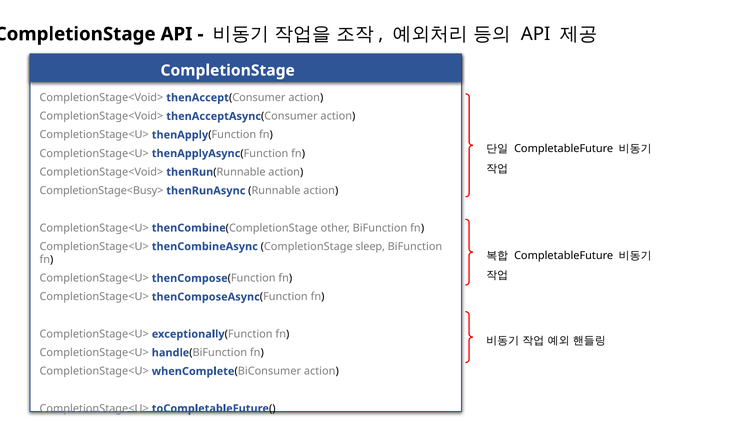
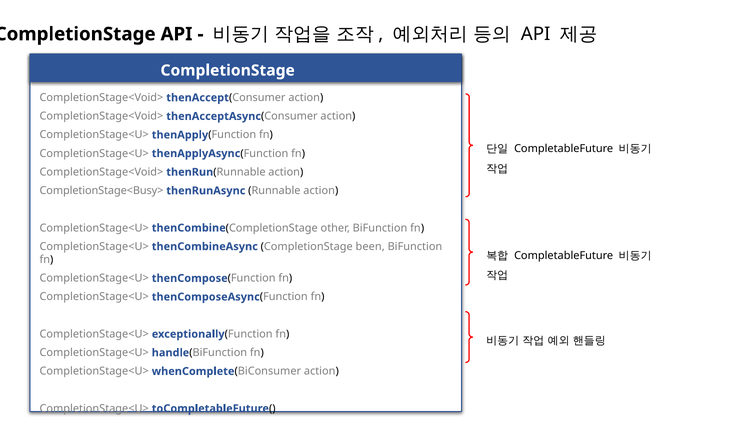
sleep: sleep -> been (370, 246)
